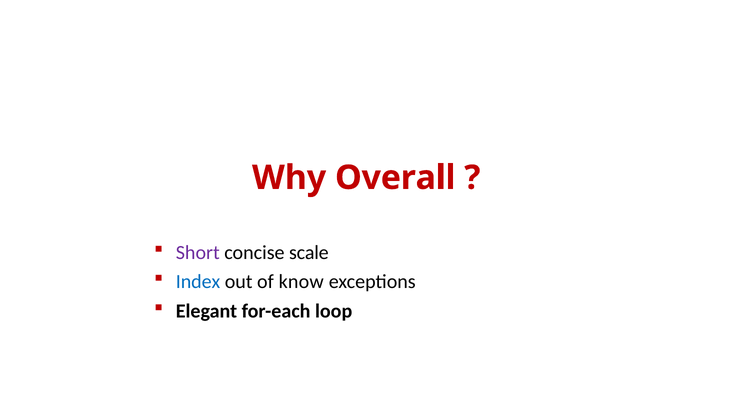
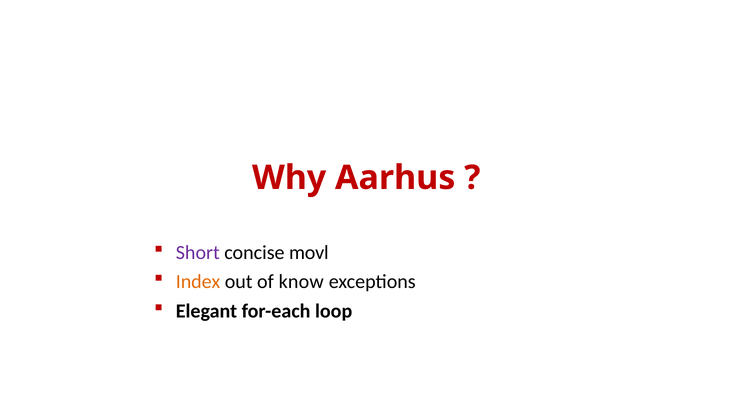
Overall: Overall -> Aarhus (395, 178)
scale: scale -> movl (309, 253)
Index colour: blue -> orange (198, 282)
